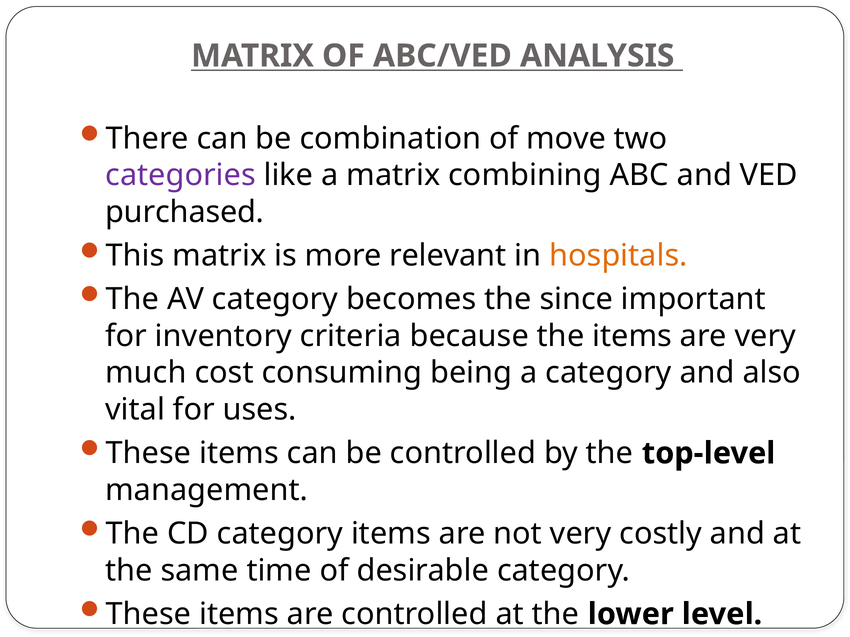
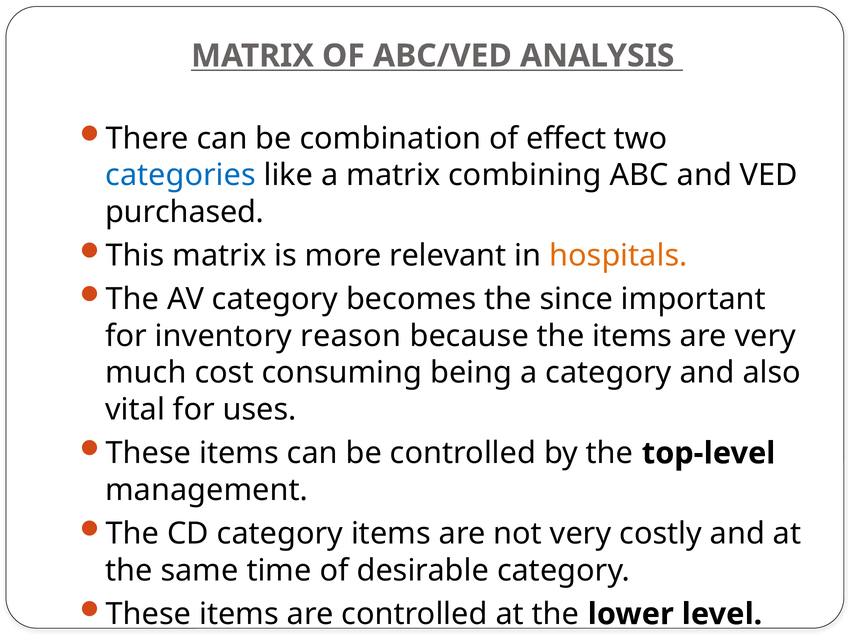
move: move -> effect (566, 139)
categories colour: purple -> blue (180, 175)
criteria: criteria -> reason (351, 336)
